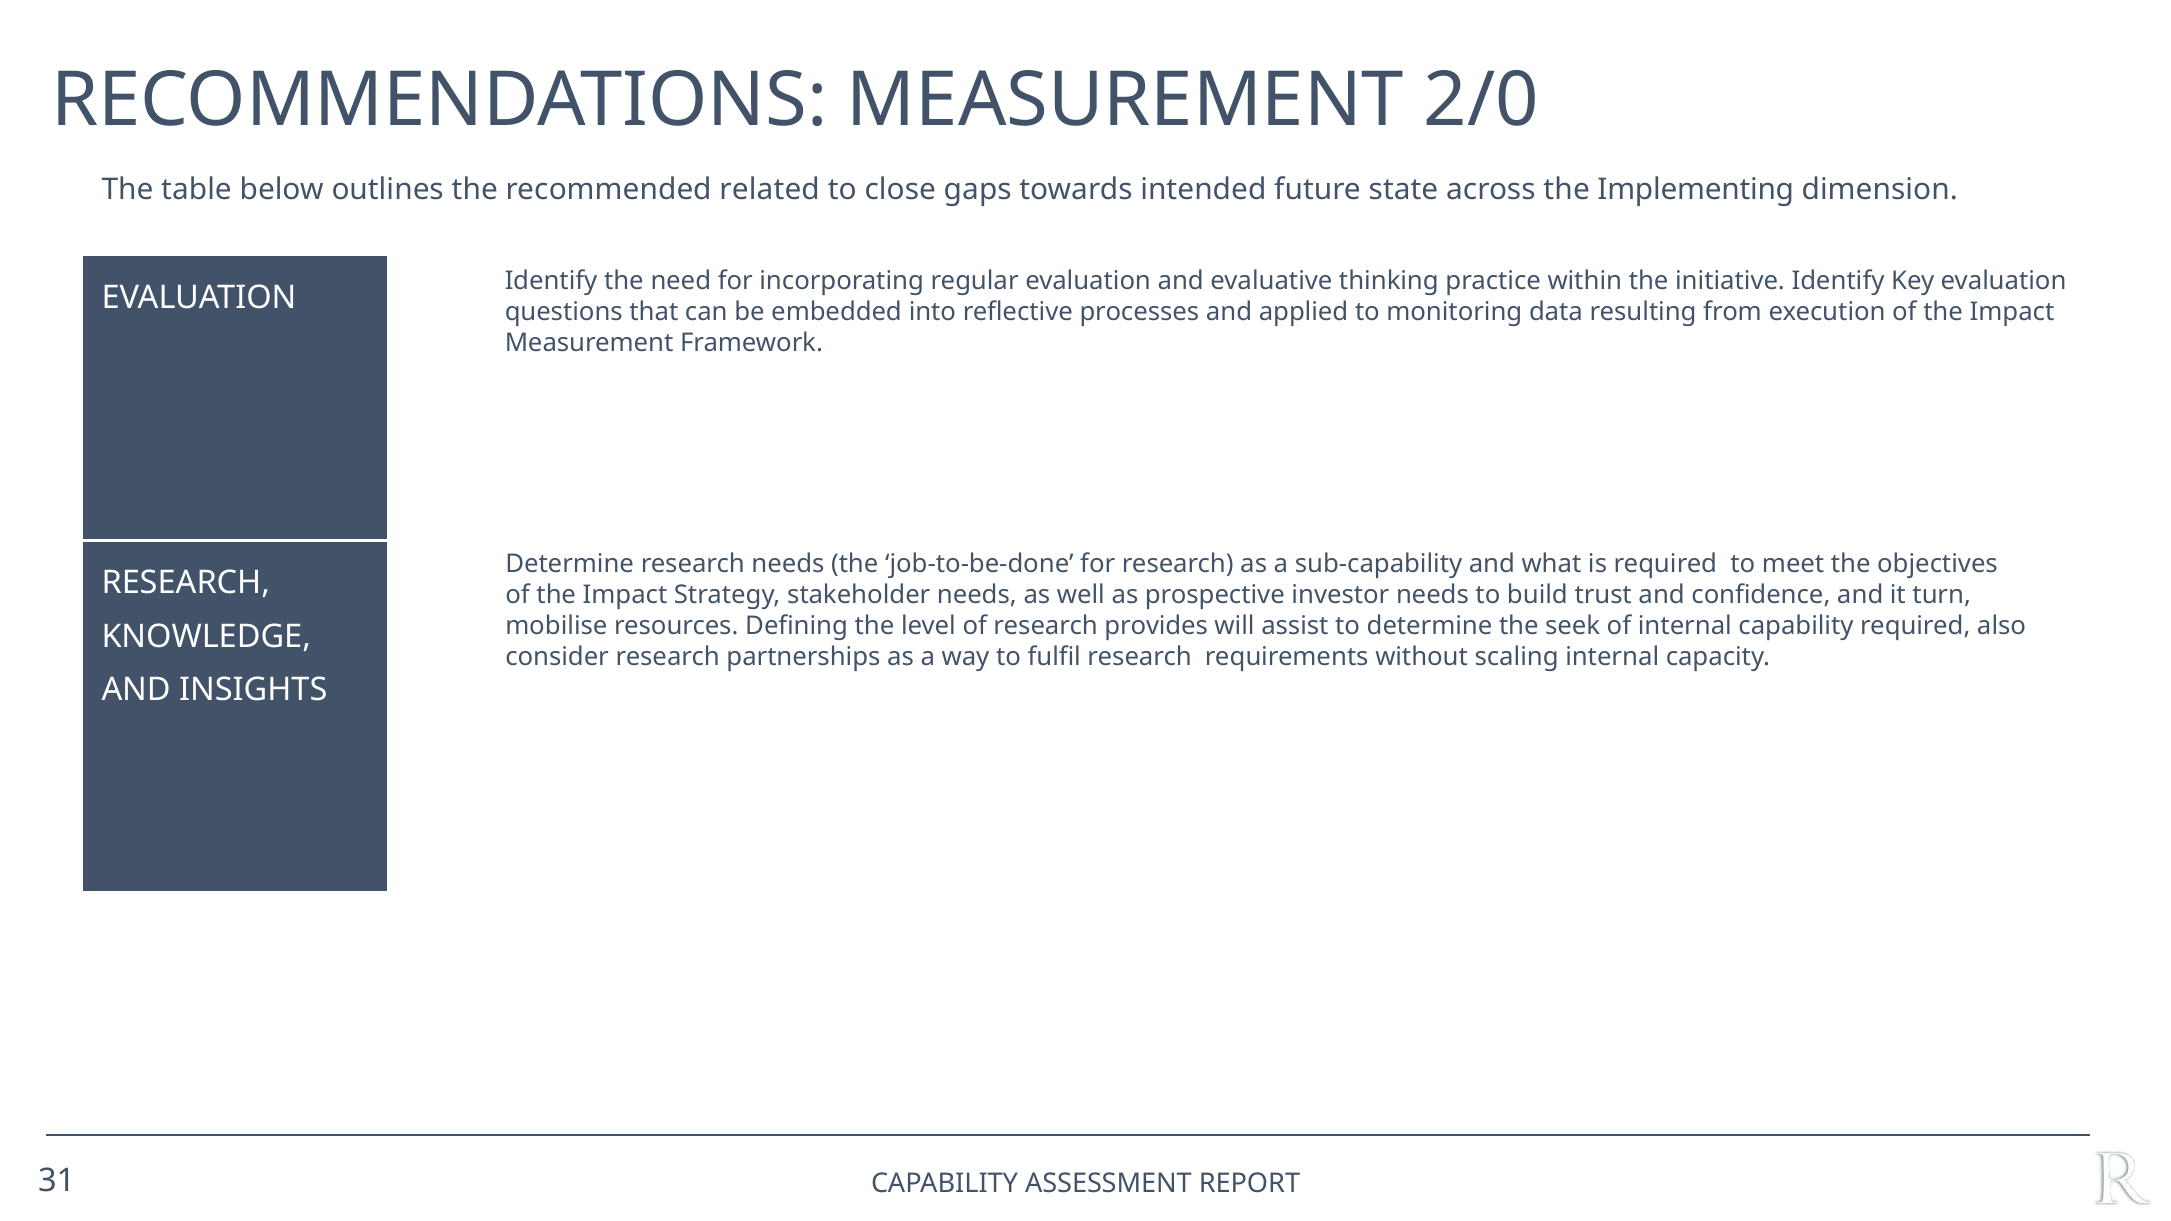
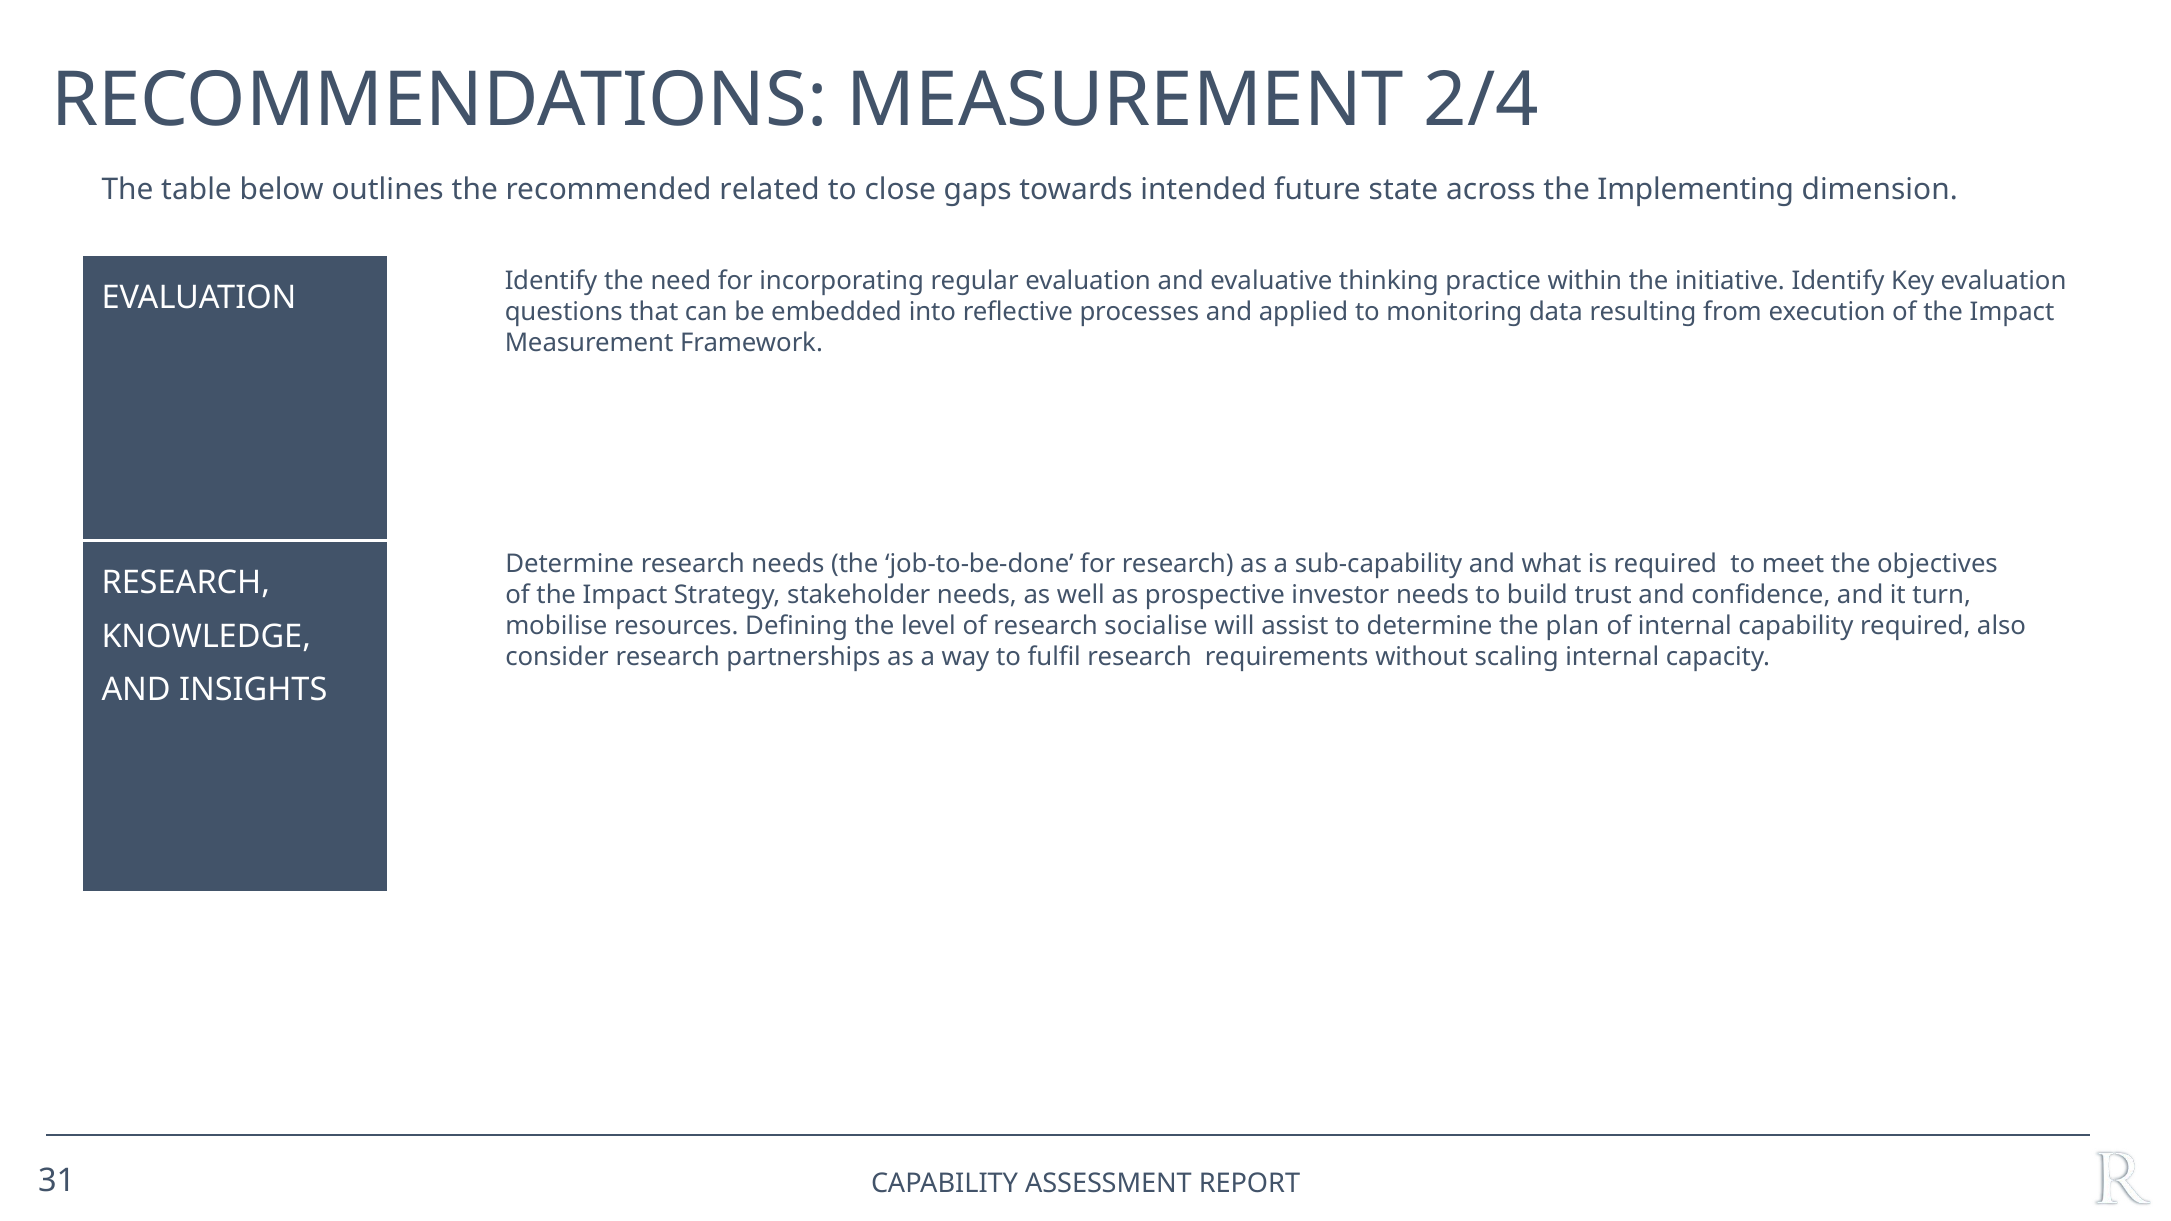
2/0: 2/0 -> 2/4 (1481, 100)
provides: provides -> socialise (1156, 626)
seek: seek -> plan (1572, 626)
